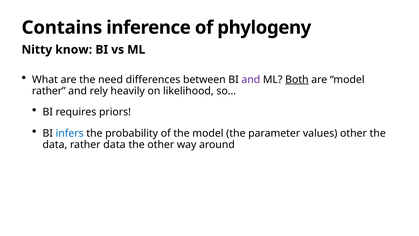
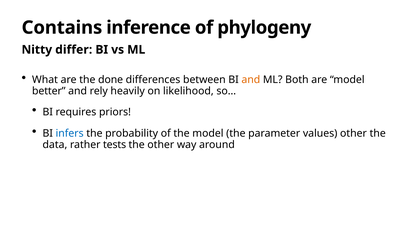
know: know -> differ (74, 50)
need: need -> done (111, 79)
and colour: purple -> orange (251, 79)
Both underline: present -> none (297, 79)
rather: rather -> better (49, 91)
rather data: data -> tests (115, 144)
